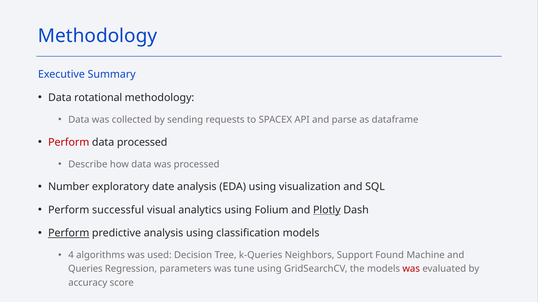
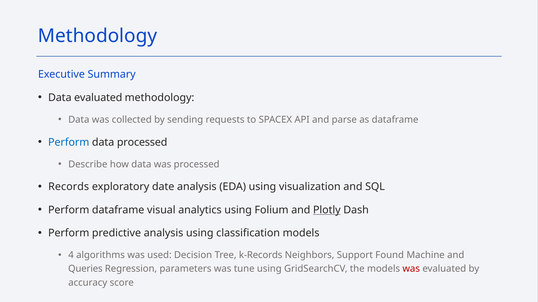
Data rotational: rotational -> evaluated (98, 98)
Perform colour: red -> blue (69, 142)
Number: Number -> Records (69, 187)
Perform successful: successful -> dataframe (118, 210)
Perform underline: present -> none (69, 234)
k-Queries: k-Queries -> k-Records (261, 256)
